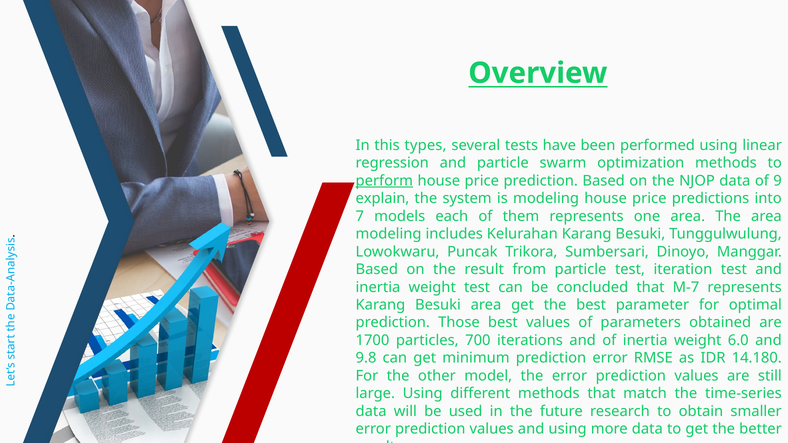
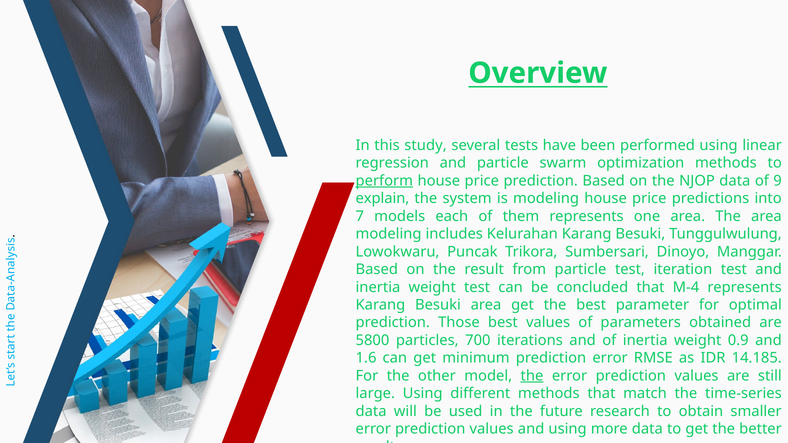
types: types -> study (426, 145)
M-7: M-7 -> M-4 (686, 287)
1700: 1700 -> 5800 (372, 341)
6.0: 6.0 -> 0.9 (738, 341)
9.8: 9.8 -> 1.6 (366, 358)
14.180: 14.180 -> 14.185 (757, 358)
the underline: none -> present (532, 376)
